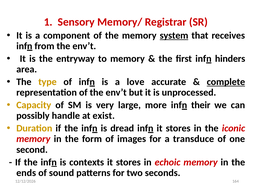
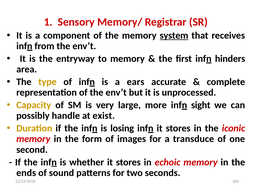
love: love -> ears (136, 82)
complete underline: present -> none (226, 82)
their: their -> sight (201, 105)
dread: dread -> losing (122, 129)
contexts: contexts -> whether (87, 163)
